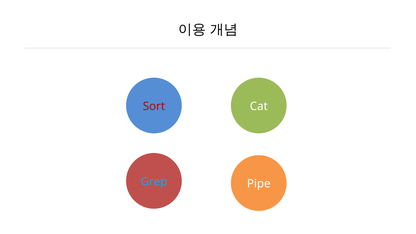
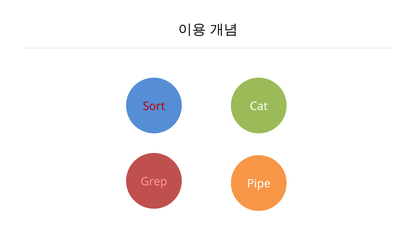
Grep colour: light blue -> pink (154, 182)
